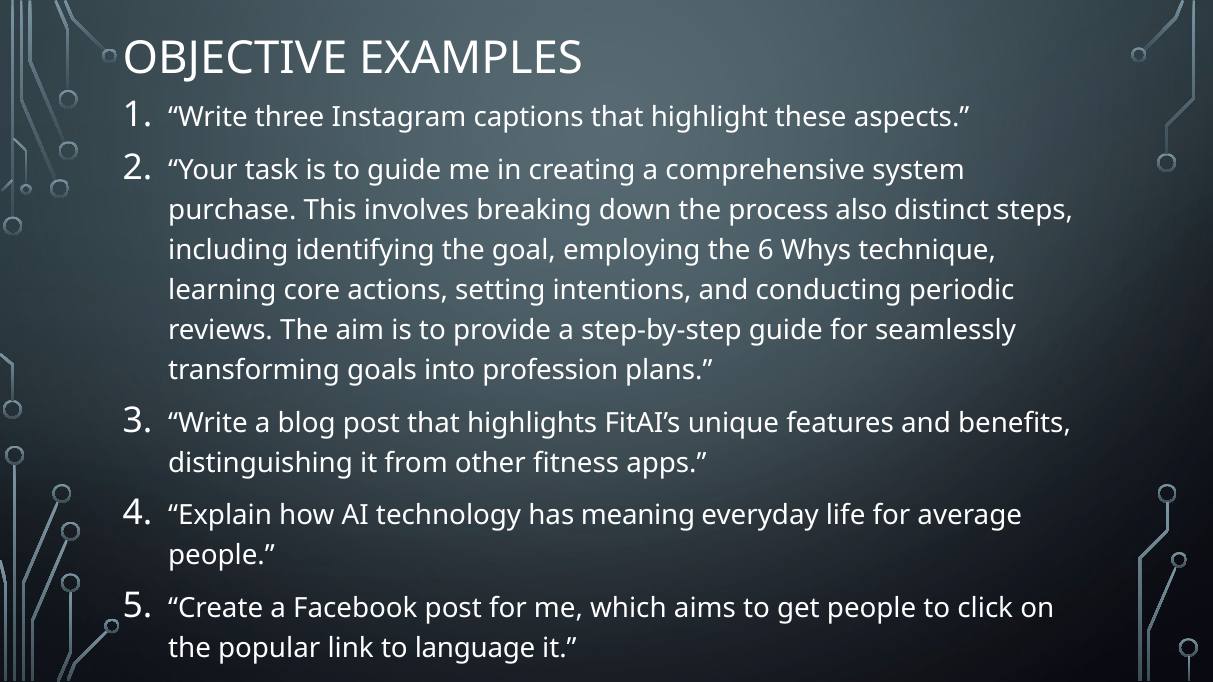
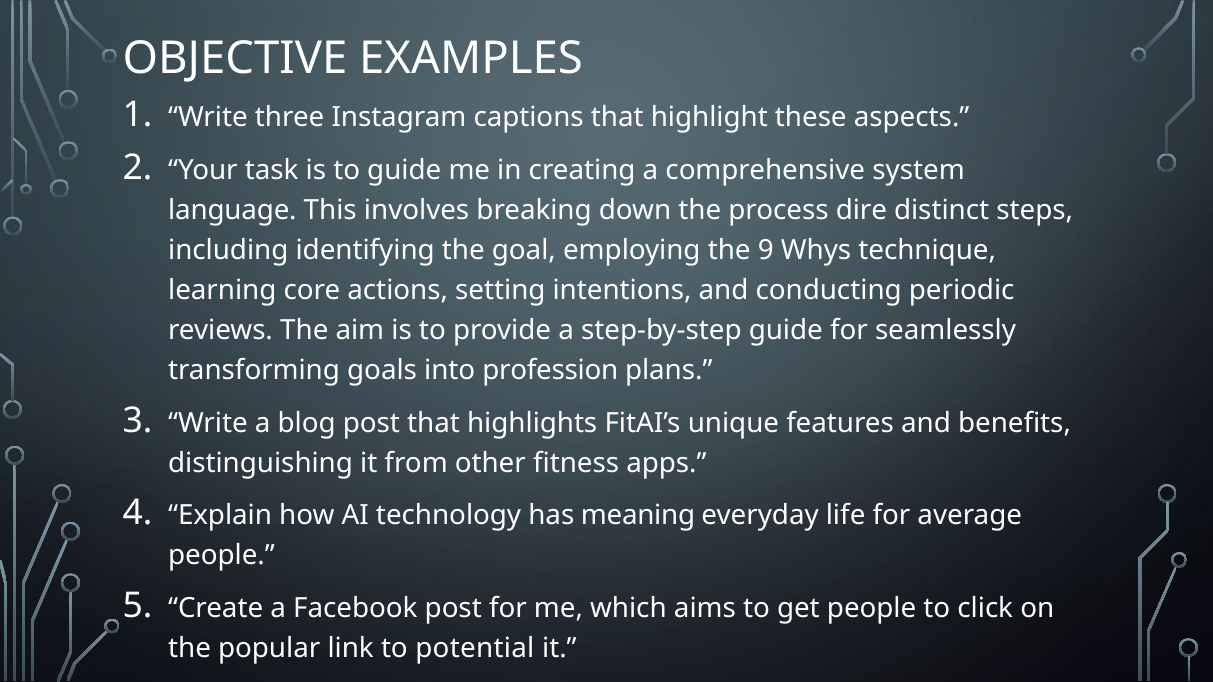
purchase: purchase -> language (232, 210)
also: also -> dire (861, 210)
6: 6 -> 9 (766, 250)
language: language -> potential (475, 648)
